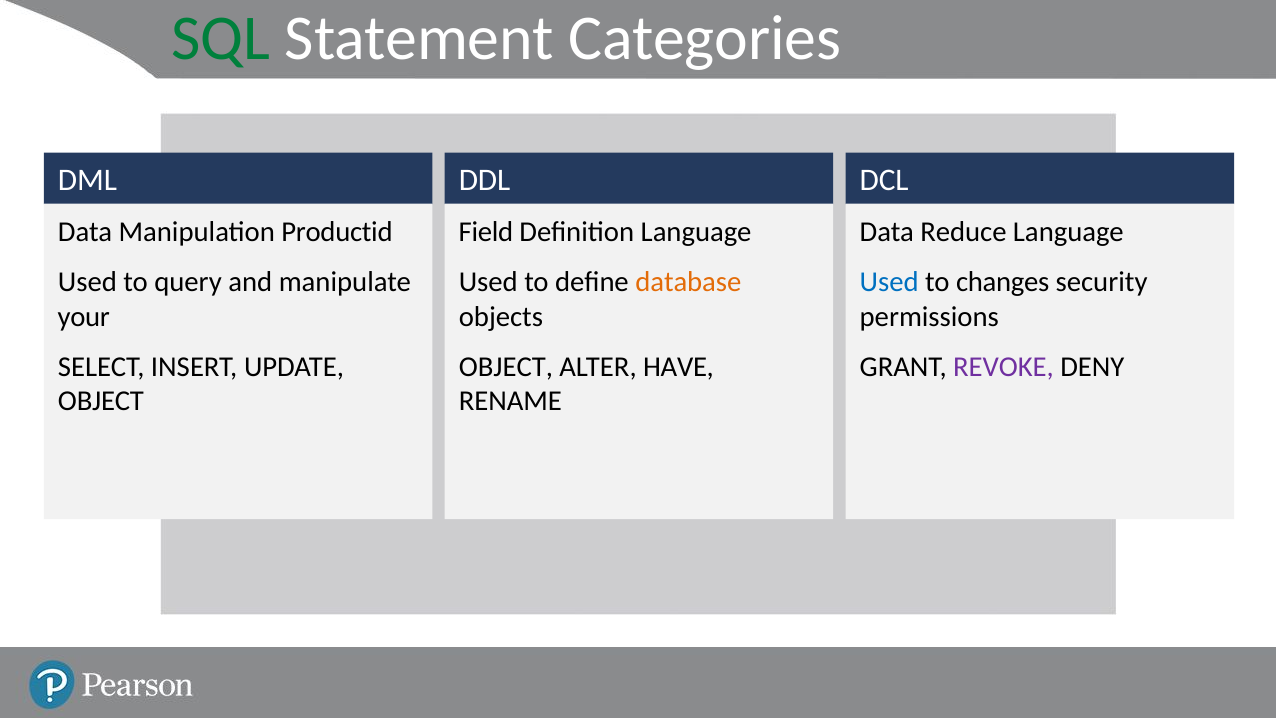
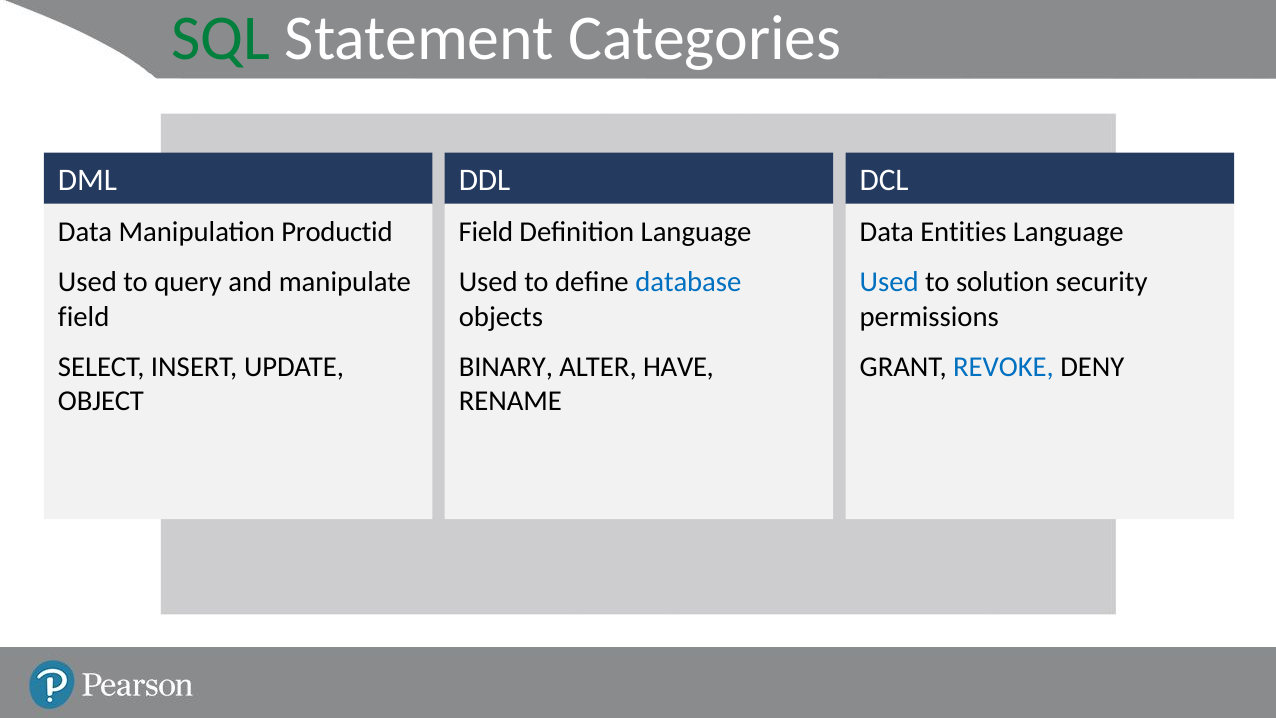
Reduce: Reduce -> Entities (963, 232)
database colour: orange -> blue (688, 282)
changes: changes -> solution (1003, 282)
your: your -> field (84, 317)
OBJECT: OBJECT -> BINARY (506, 367)
REVOKE colour: purple -> blue (1003, 367)
